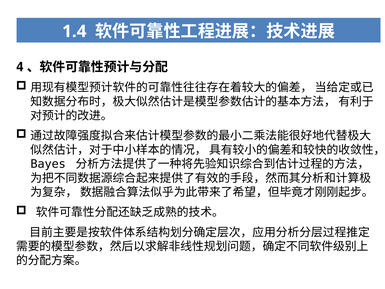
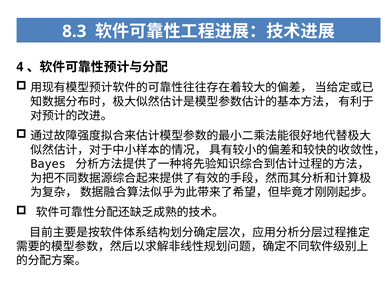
1.4: 1.4 -> 8.3 (74, 31)
